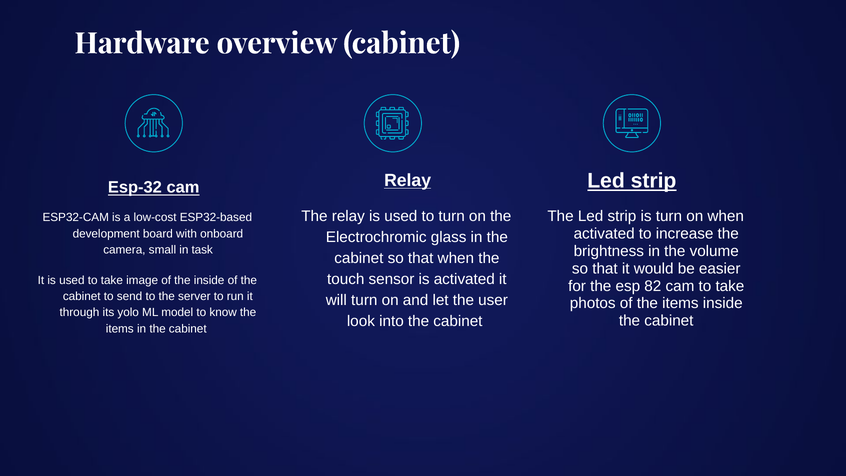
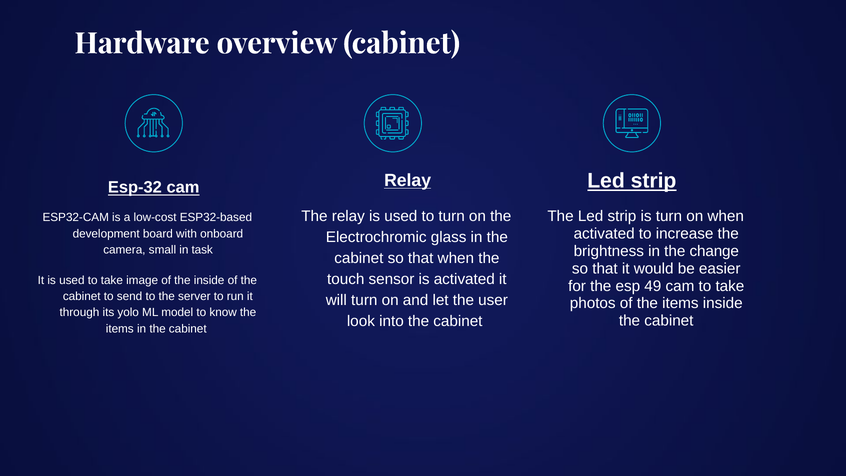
volume: volume -> change (714, 251)
82: 82 -> 49 (653, 286)
